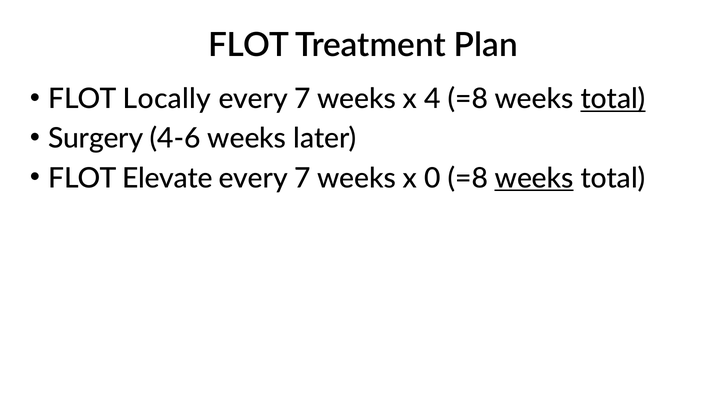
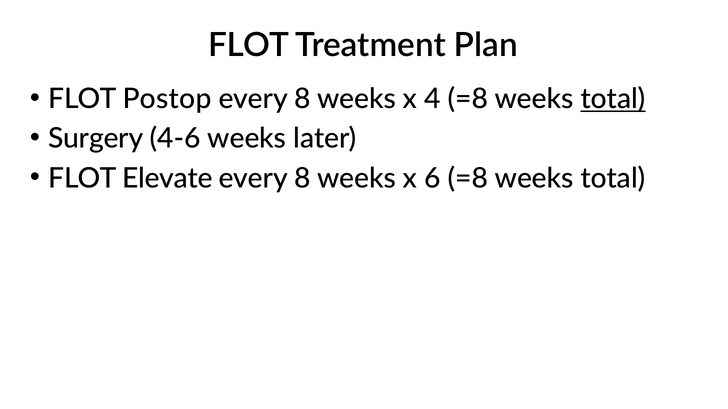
Locally: Locally -> Postop (167, 99)
7: 7 -> 8 (302, 99)
7: 7 -> 8 (302, 178)
0: 0 -> 6 (433, 178)
weeks underline: present -> none (534, 178)
